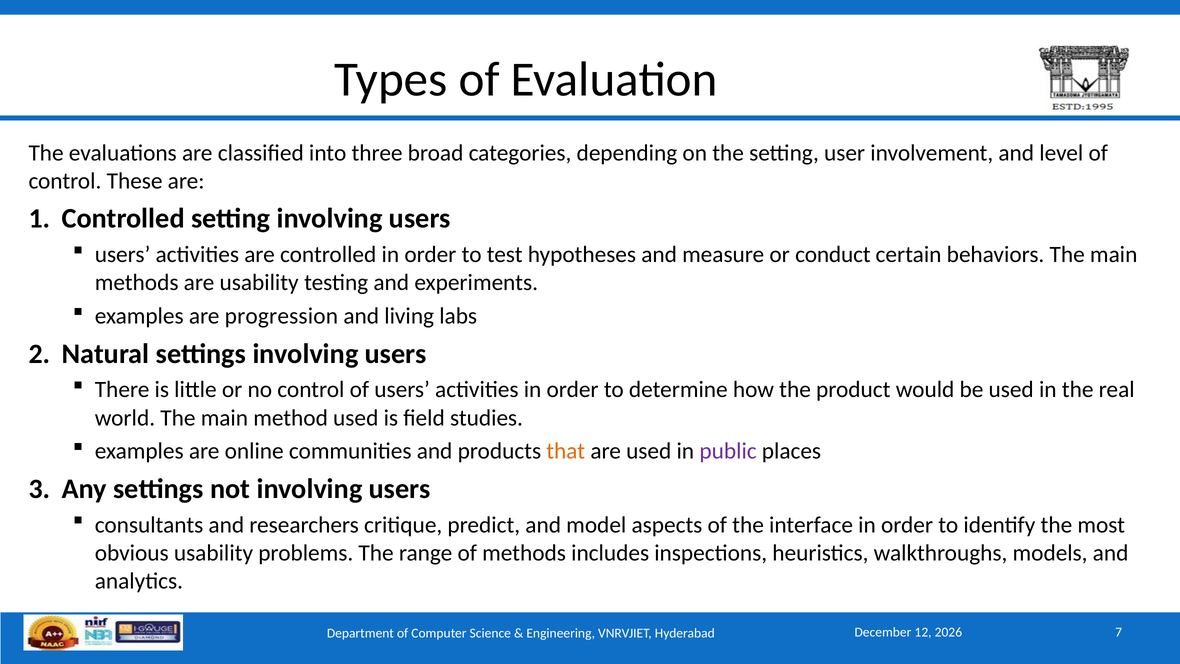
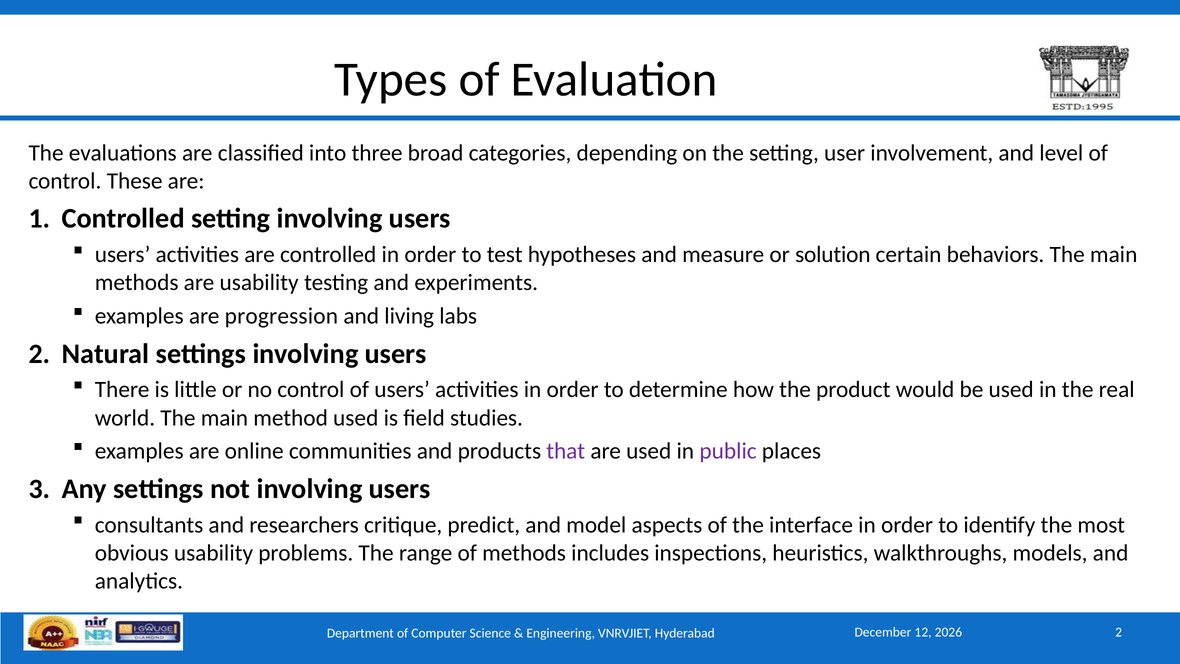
conduct: conduct -> solution (833, 255)
that colour: orange -> purple (566, 451)
Hyderabad 7: 7 -> 2 (1119, 632)
